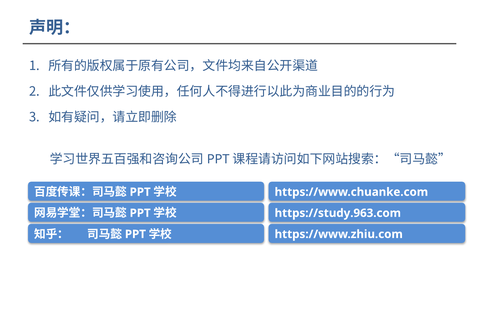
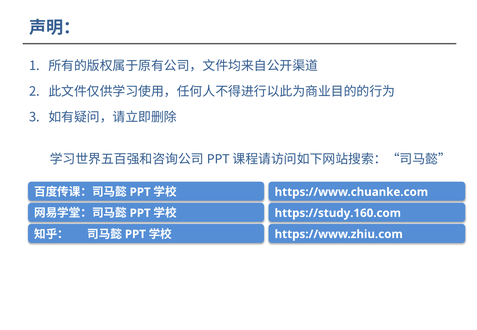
https://study.963.com: https://study.963.com -> https://study.160.com (338, 213)
